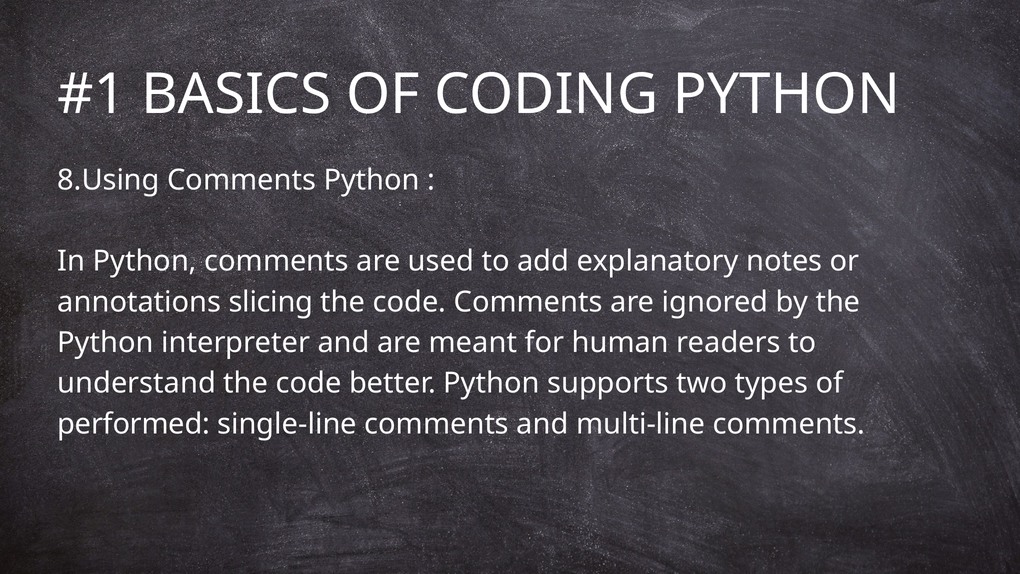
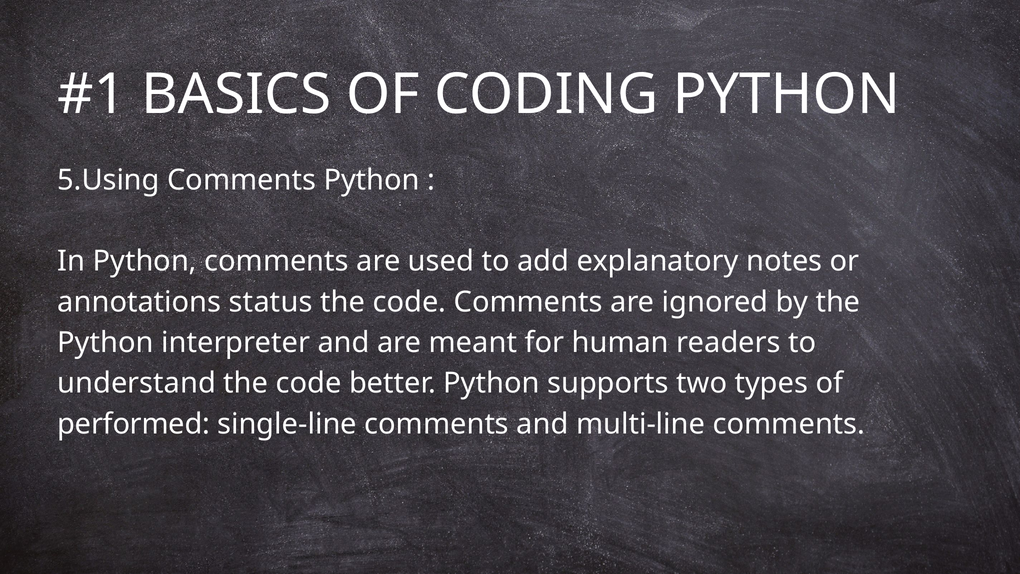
8.Using: 8.Using -> 5.Using (109, 180)
slicing: slicing -> status (271, 302)
